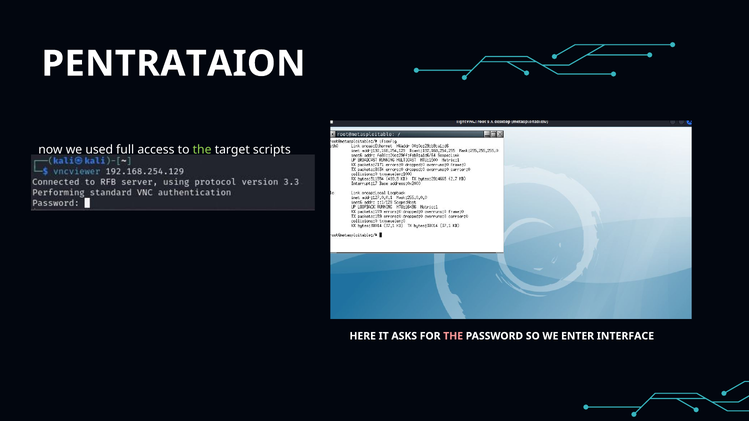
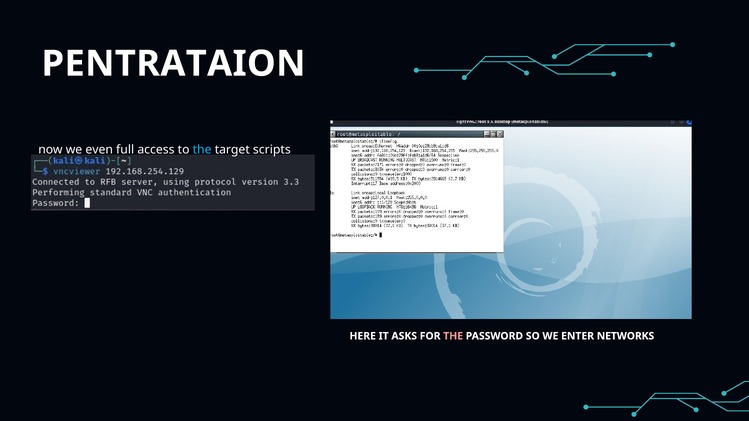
used: used -> even (99, 150)
the colour: light green -> light blue (202, 150)
INTERFACE: INTERFACE -> NETWORKS (626, 336)
